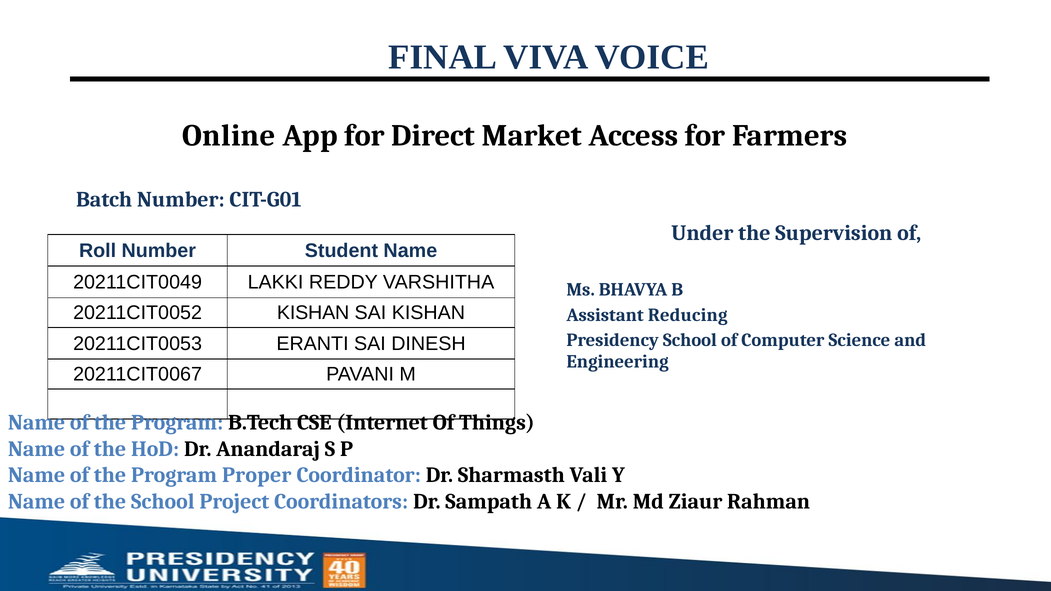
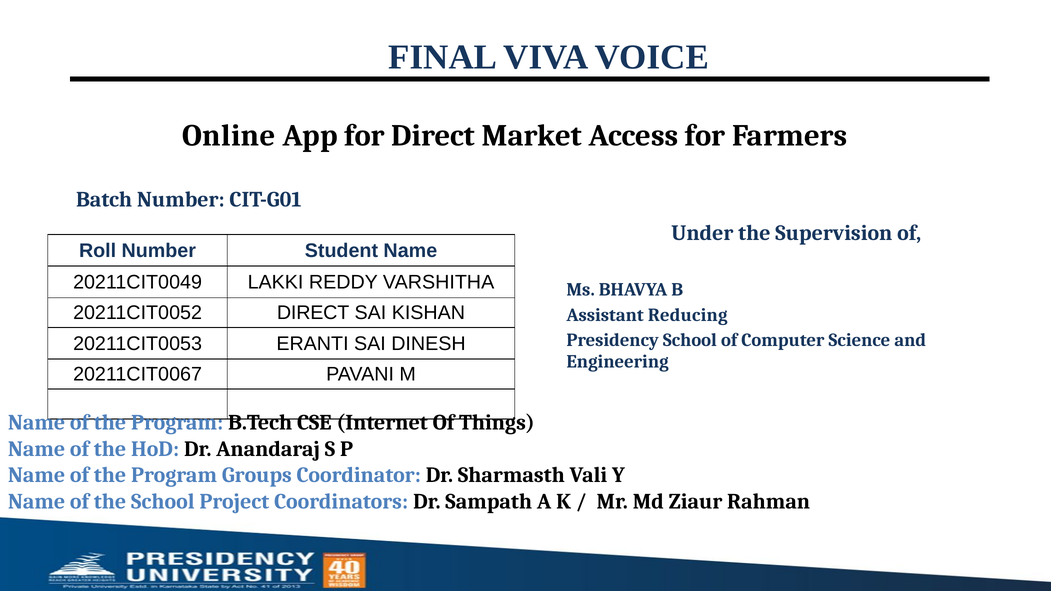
20211CIT0052 KISHAN: KISHAN -> DIRECT (313, 313)
Proper: Proper -> Groups (257, 475)
